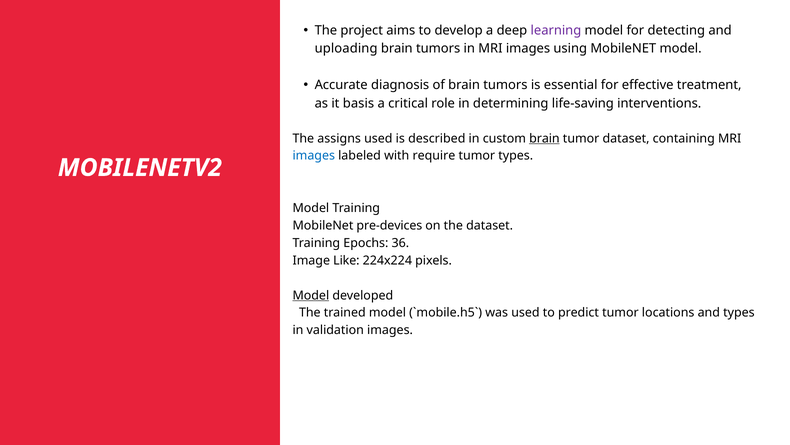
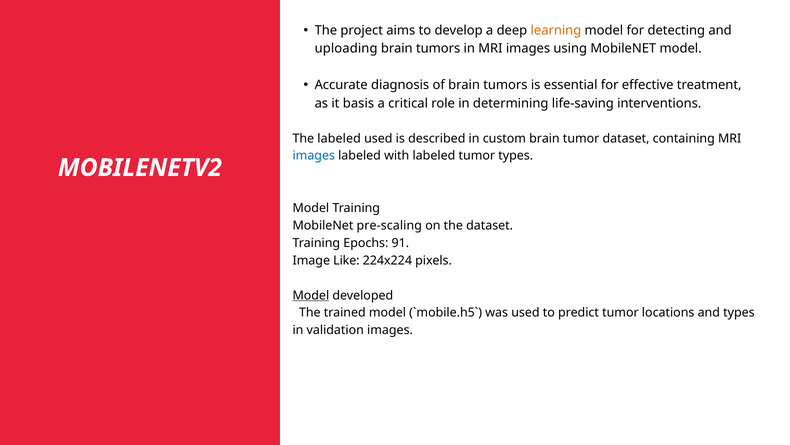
learning colour: purple -> orange (556, 30)
The assigns: assigns -> labeled (339, 138)
brain underline: present -> none (544, 138)
with require: require -> labeled (434, 156)
pre-devices: pre-devices -> pre-scaling (389, 225)
36: 36 -> 91 (400, 243)
